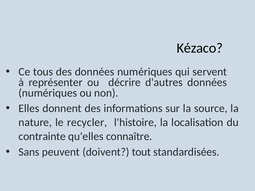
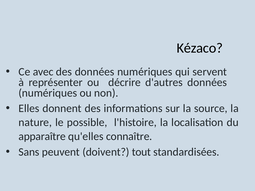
tous: tous -> avec (43, 72)
recycler: recycler -> possible (87, 123)
contrainte: contrainte -> apparaître (42, 137)
